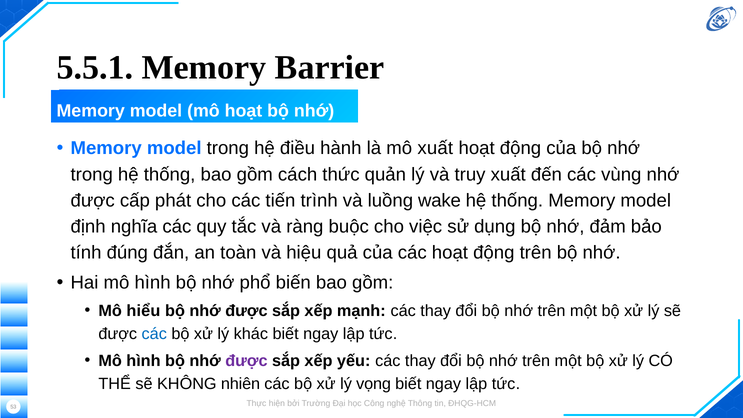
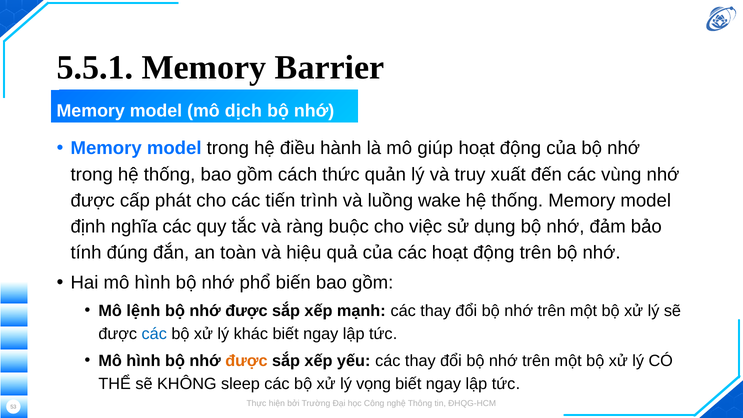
mô hoạt: hoạt -> dịch (243, 111)
mô xuất: xuất -> giúp (435, 148)
hiểu: hiểu -> lệnh (143, 311)
được colour: purple -> orange (246, 361)
nhiên: nhiên -> sleep (240, 384)
